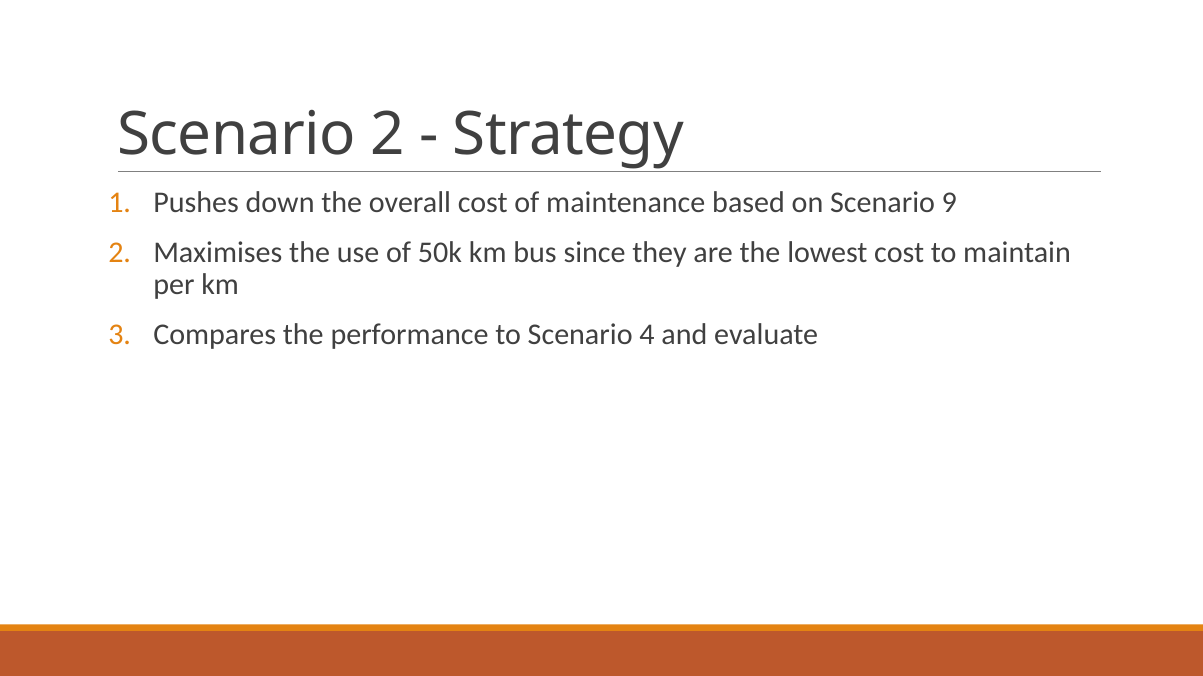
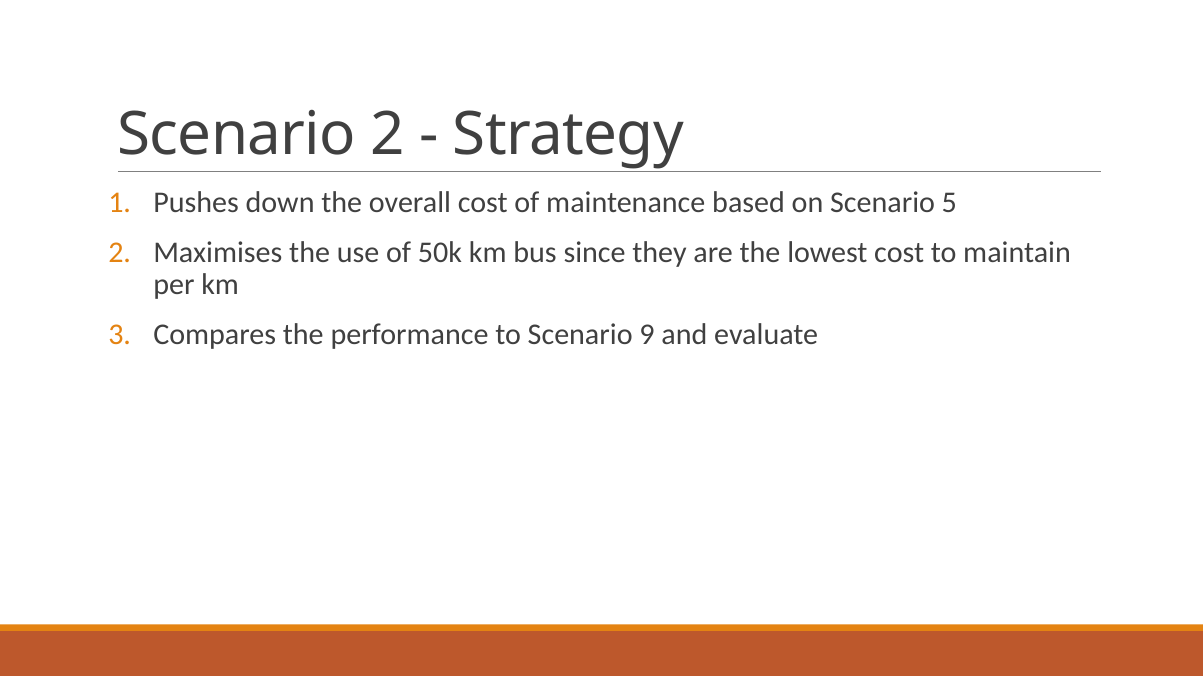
9: 9 -> 5 (949, 203)
4: 4 -> 9 (647, 335)
